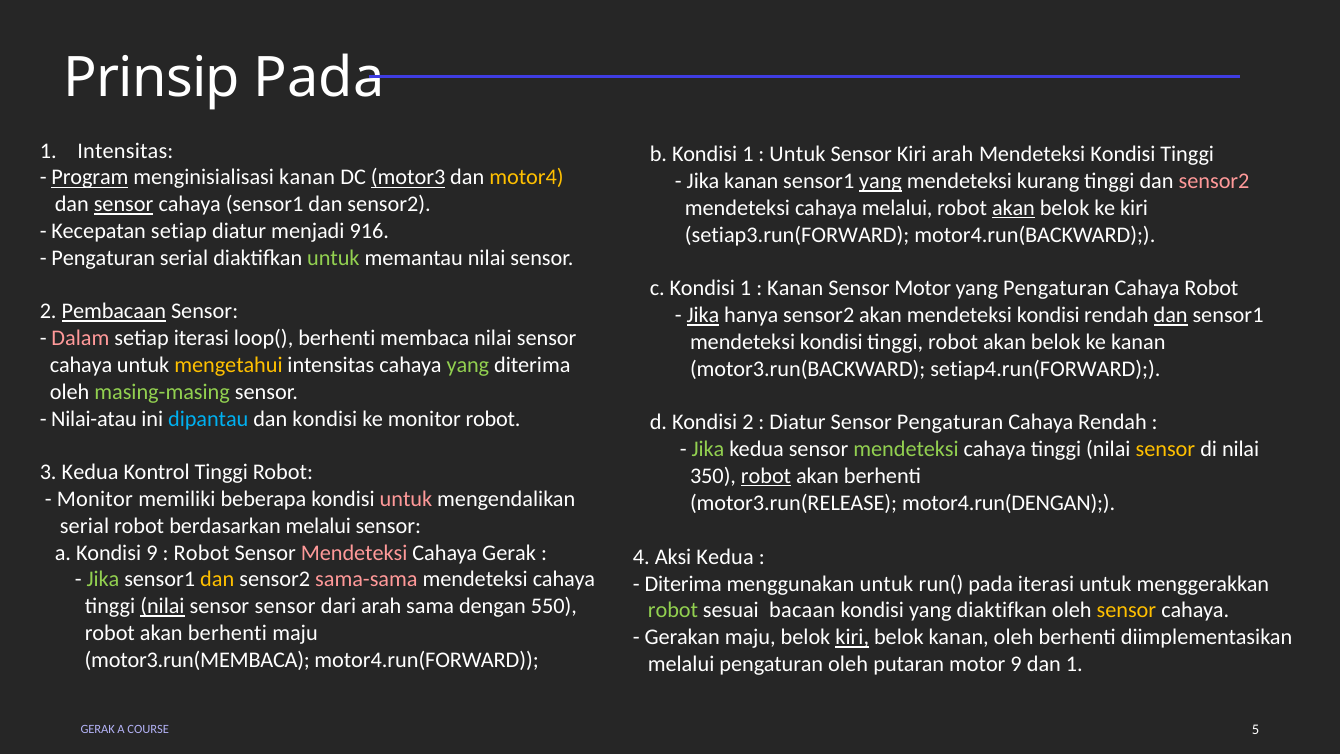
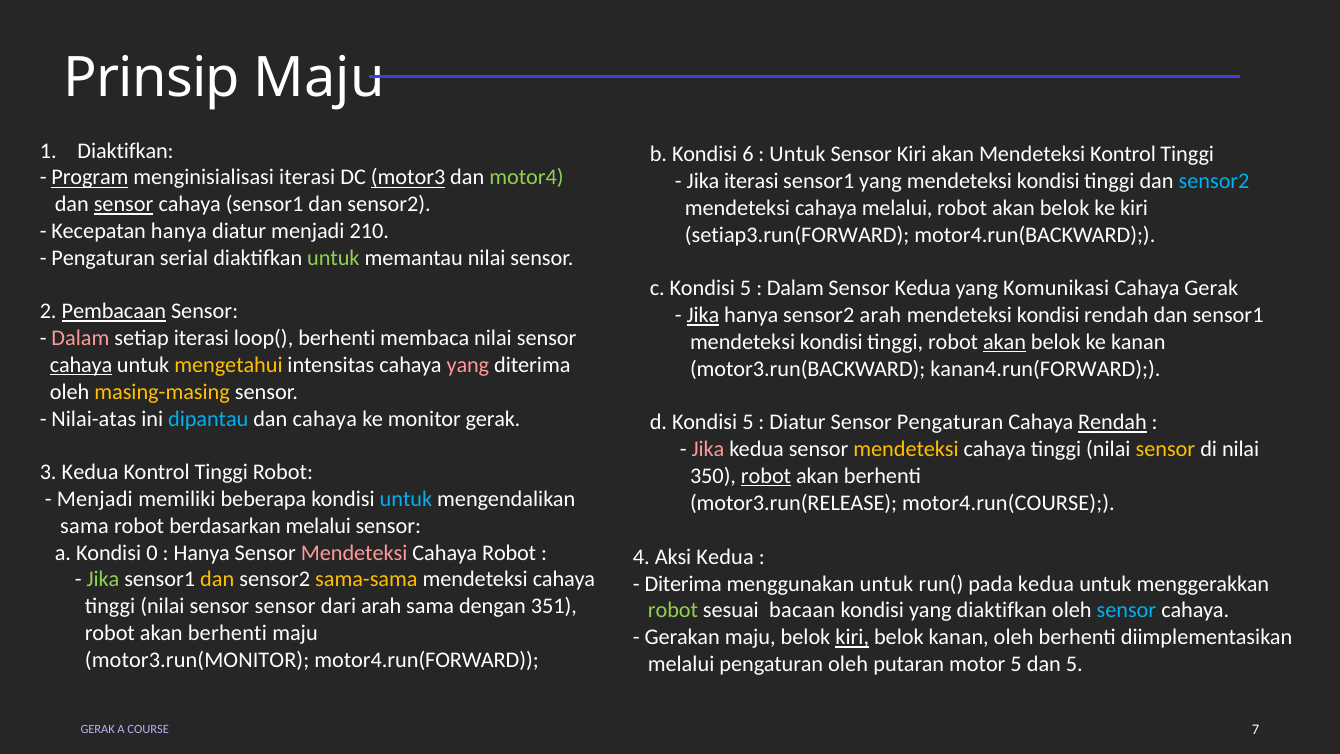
Prinsip Pada: Pada -> Maju (319, 78)
1 Intensitas: Intensitas -> Diaktifkan (126, 151)
b Kondisi 1: 1 -> 6 (748, 155)
Kiri arah: arah -> akan (953, 155)
Kondisi: Kondisi -> Kontrol (1123, 155)
menginisialisasi kanan: kanan -> iterasi (307, 178)
motor4 colour: yellow -> light green (526, 178)
Jika kanan: kanan -> iterasi (751, 181)
yang underline: present -> none (881, 181)
kurang: kurang -> kondisi (1048, 181)
sensor2 colour: pink -> light blue (1214, 181)
akan underline: present -> none (1014, 208)
Kecepatan setiap: setiap -> hanya (179, 231)
916: 916 -> 210 (369, 231)
c Kondisi 1: 1 -> 5 (746, 288)
Kanan: Kanan -> Dalam (795, 288)
Sensor Motor: Motor -> Kedua (923, 288)
yang Pengaturan: Pengaturan -> Komunikasi (1056, 288)
Cahaya Robot: Robot -> Gerak (1211, 288)
sensor2 akan: akan -> arah (880, 315)
dan underline: present -> none (1171, 315)
akan underline: none -> present (1005, 342)
cahaya underline: none -> present (81, 365)
yang colour: light green -> pink (468, 365)
setiap4.run(FORWARD: setiap4.run(FORWARD -> kanan4.run(FORWARD (1045, 369)
masing-masing colour: light green -> yellow (162, 392)
Nilai-atau: Nilai-atau -> Nilai-atas (94, 419)
dan kondisi: kondisi -> cahaya (325, 419)
monitor robot: robot -> gerak (493, 419)
d Kondisi 2: 2 -> 5 (748, 422)
Rendah underline: none -> present (1112, 422)
Jika colour: light green -> pink (708, 449)
mendeteksi colour: light green -> yellow (906, 449)
Monitor: Monitor -> Menjadi (95, 499)
untuk colour: pink -> light blue (406, 499)
motor4.run(DENGAN: motor4.run(DENGAN -> motor4.run(COURSE (1009, 503)
serial: serial -> sama (84, 526)
Kondisi 9: 9 -> 0 (152, 553)
Robot: Robot -> Hanya (202, 553)
Cahaya Gerak: Gerak -> Robot (509, 553)
sama-sama colour: pink -> yellow (366, 579)
pada iterasi: iterasi -> kedua (1046, 583)
nilai underline: present -> none (162, 606)
550: 550 -> 351 (554, 606)
sensor colour: yellow -> light blue (1126, 610)
motor3.run(MEMBACA: motor3.run(MEMBACA -> motor3.run(MONITOR (197, 660)
motor 9: 9 -> 5 (1016, 664)
dan 1: 1 -> 5 (1074, 664)
5: 5 -> 7 (1256, 730)
